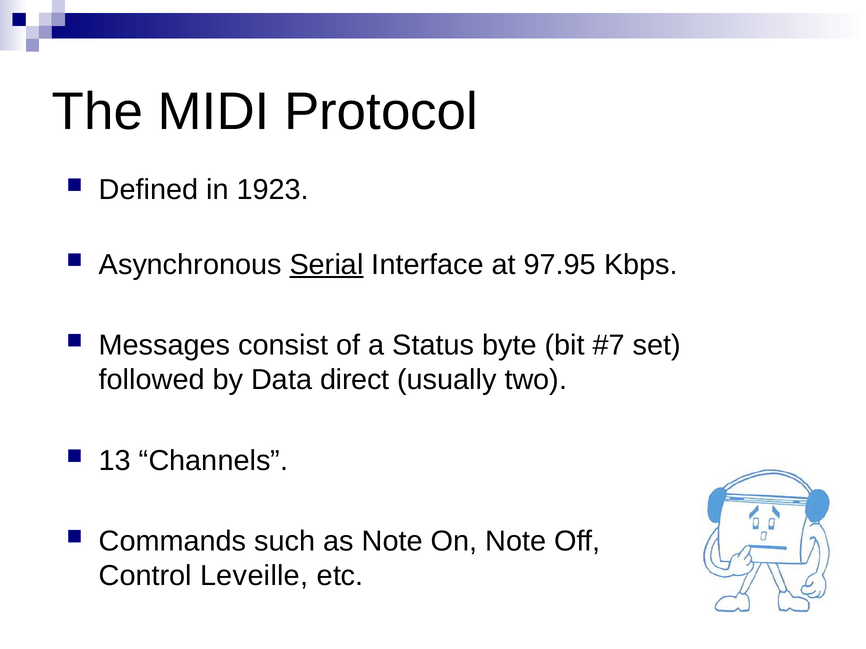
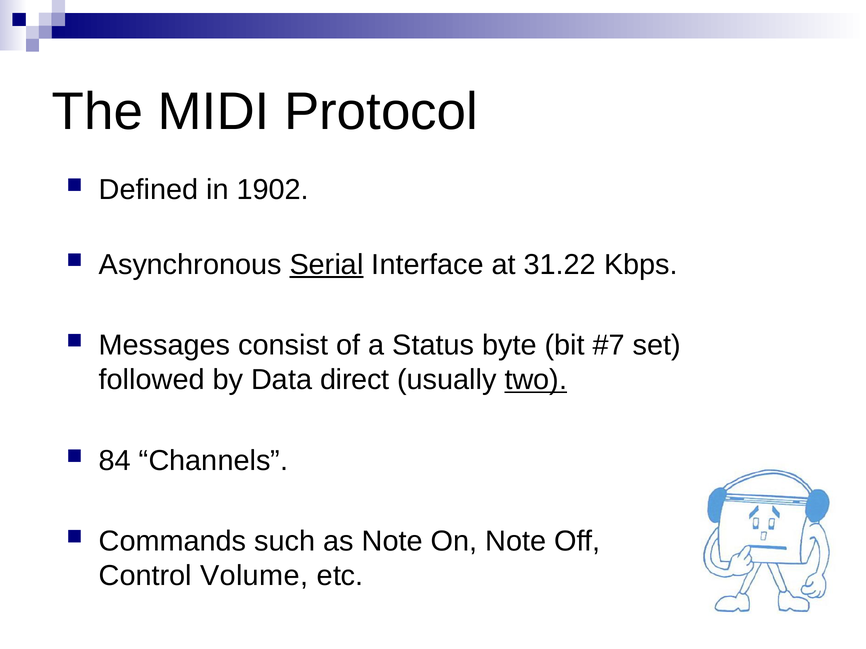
1923: 1923 -> 1902 (273, 190)
97.95: 97.95 -> 31.22 (560, 265)
two underline: none -> present (536, 380)
13: 13 -> 84 (115, 461)
Leveille: Leveille -> Volume (254, 576)
